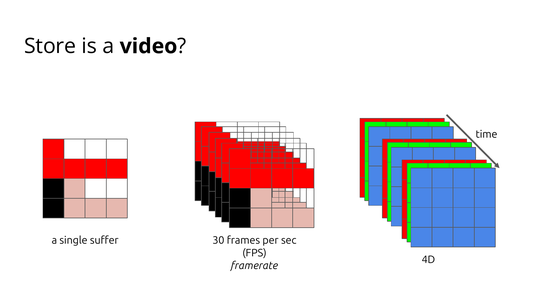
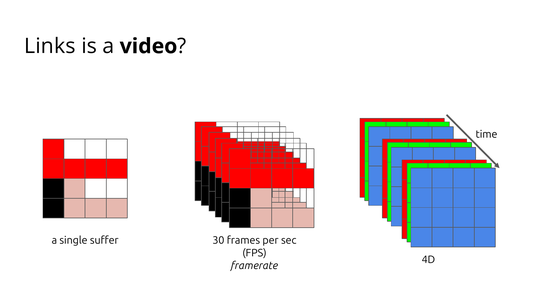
Store: Store -> Links (50, 46)
